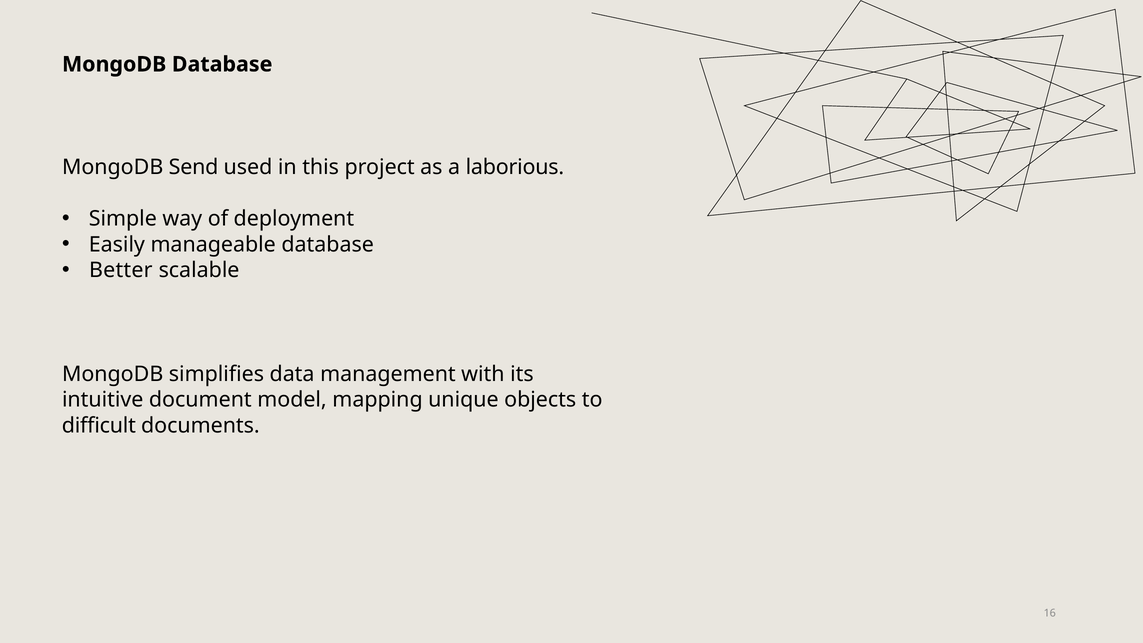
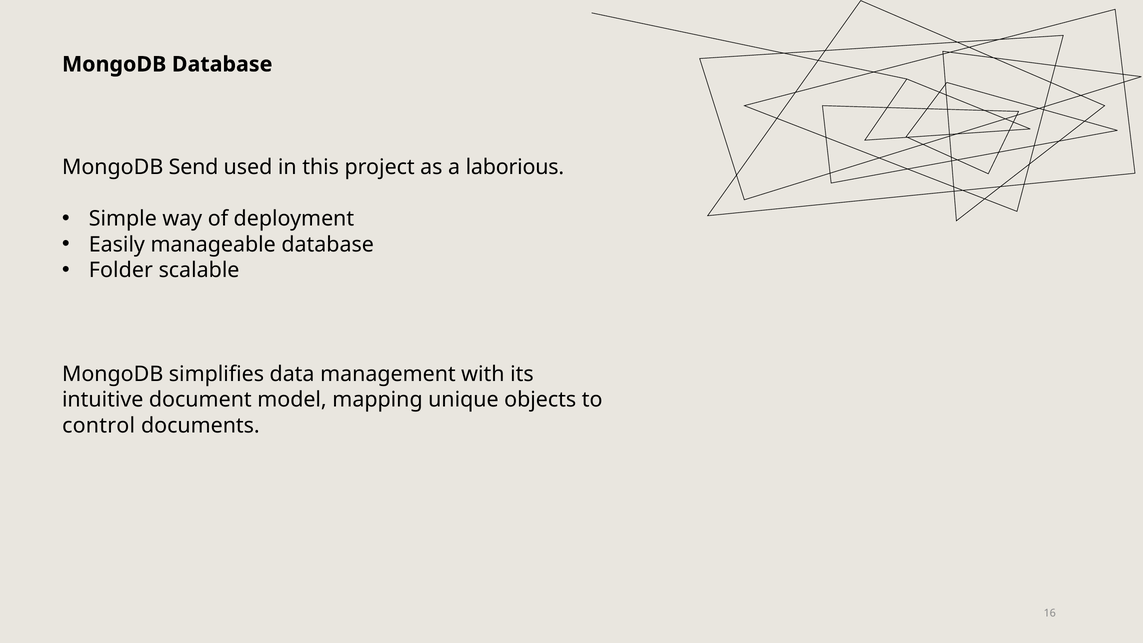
Better: Better -> Folder (121, 270)
difficult: difficult -> control (99, 426)
